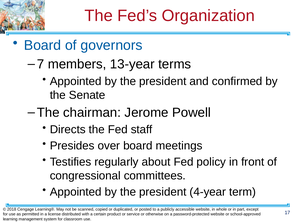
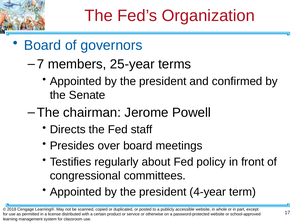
13-year: 13-year -> 25-year (132, 64)
